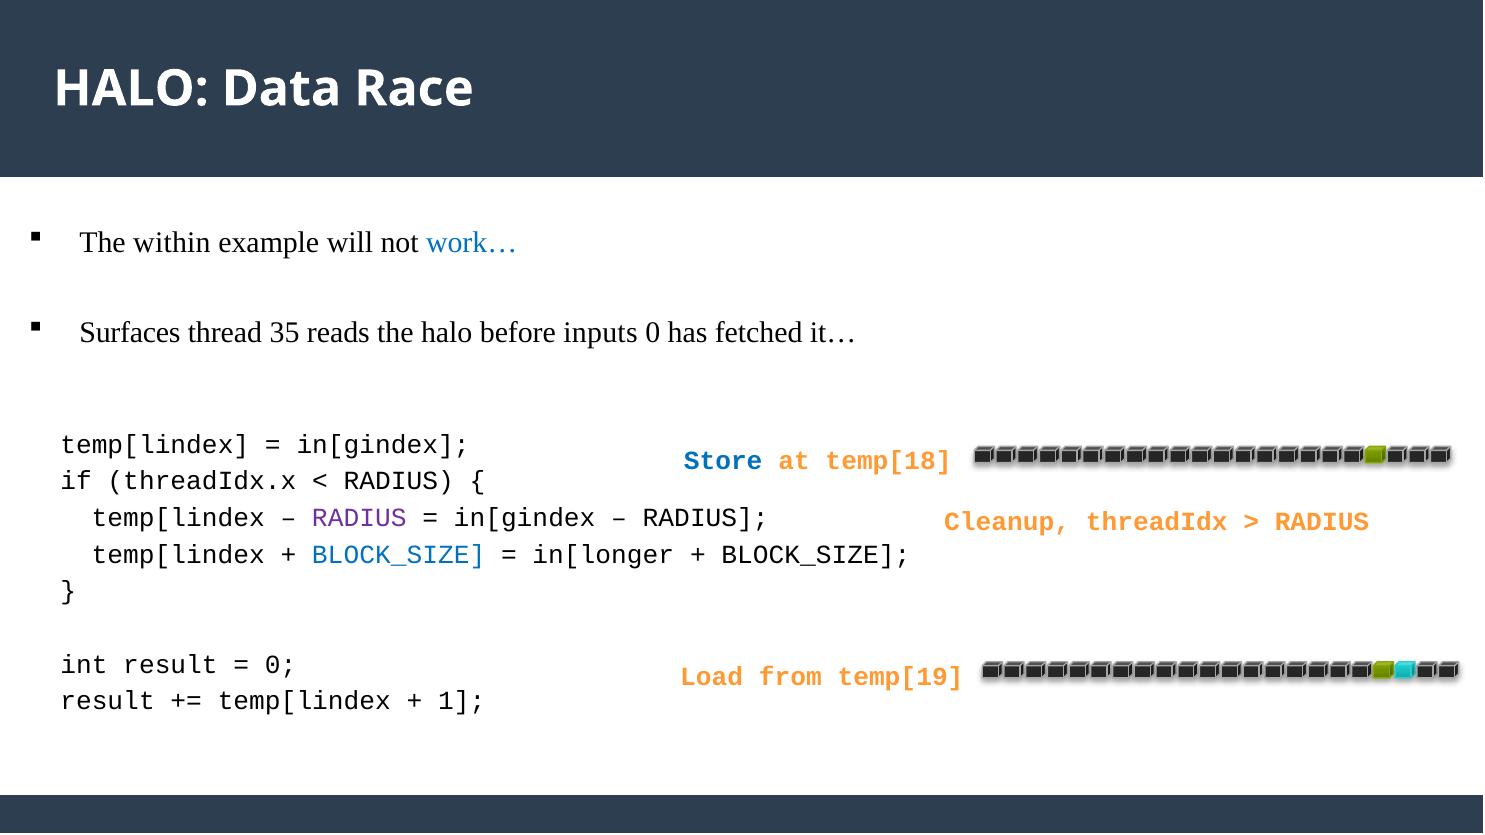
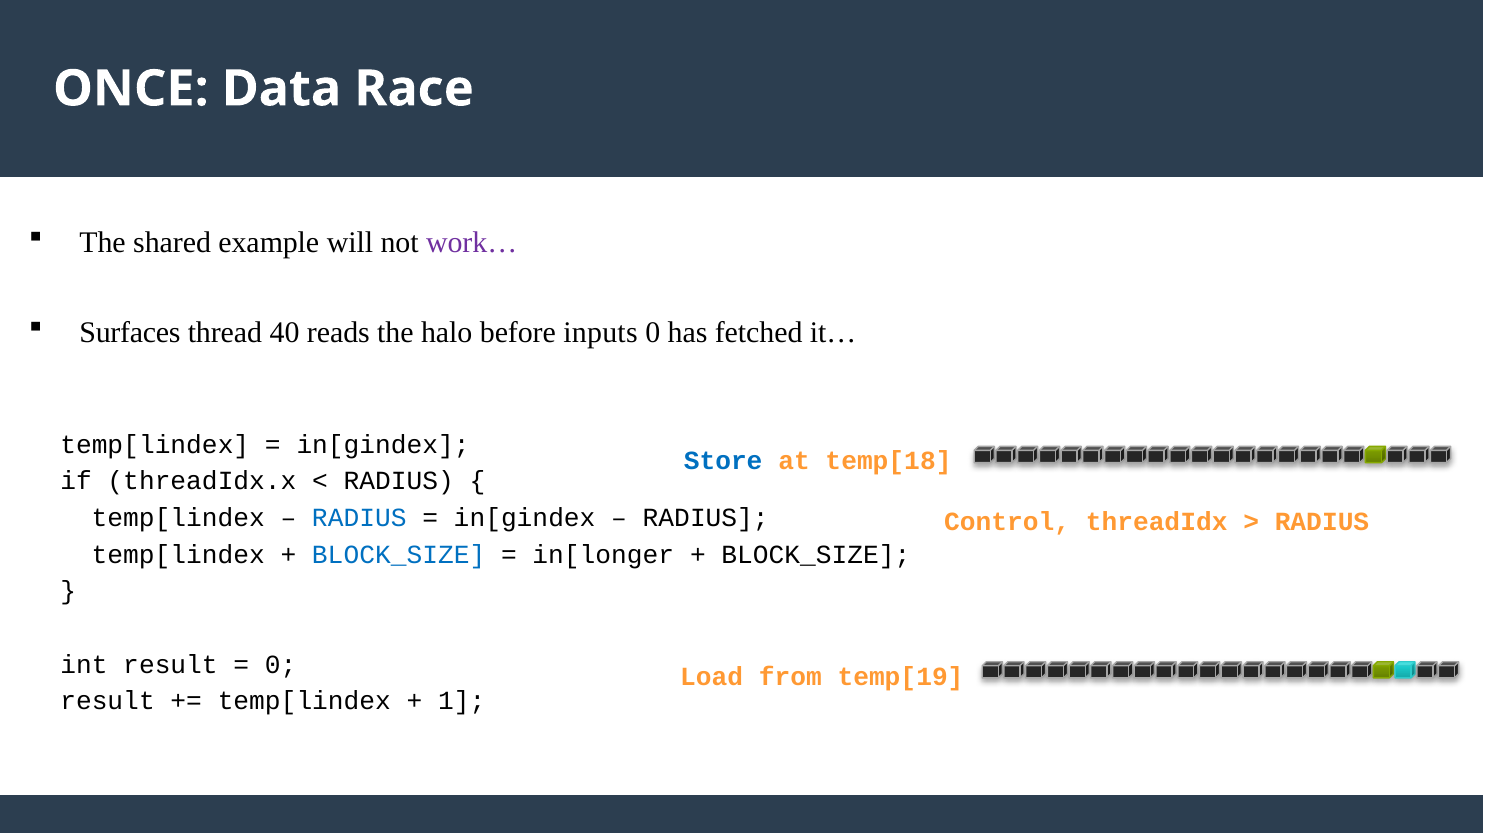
HALO: HALO -> ONCE (131, 89)
within: within -> shared (172, 243)
work… colour: blue -> purple (472, 243)
35: 35 -> 40 (285, 333)
RADIUS colour: purple -> blue (359, 518)
Cleanup: Cleanup -> Control (1007, 522)
